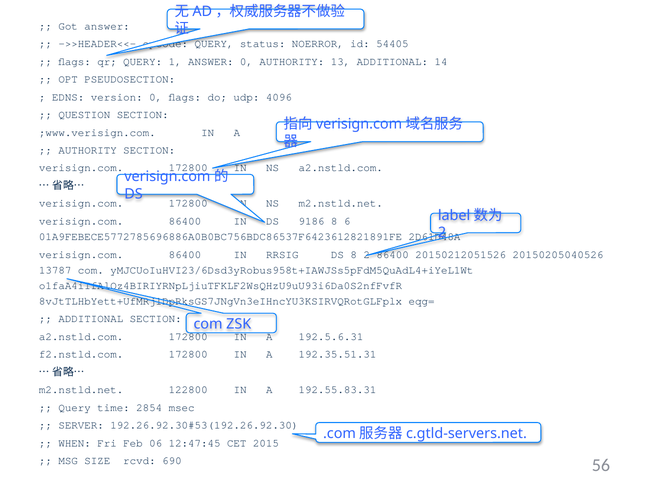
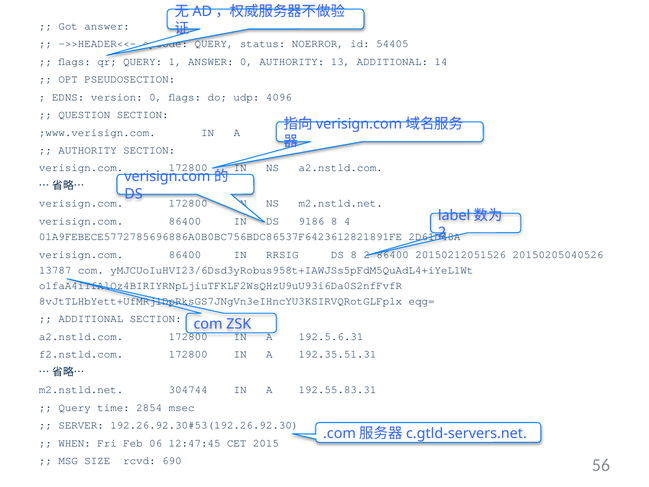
6: 6 -> 4 (347, 221)
122800: 122800 -> 304744 (188, 390)
